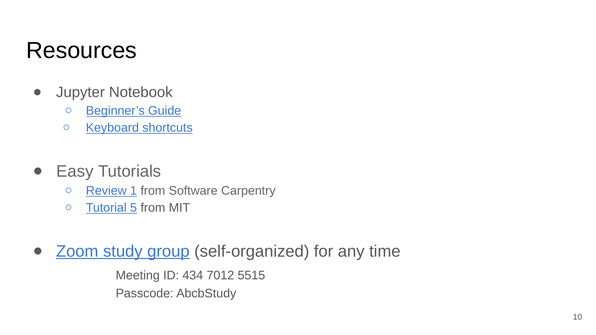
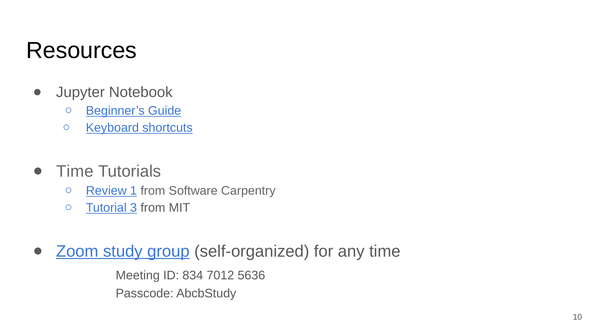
Easy: Easy -> Time (75, 172)
5: 5 -> 3 (134, 208)
434: 434 -> 834 (193, 276)
5515: 5515 -> 5636 (251, 276)
